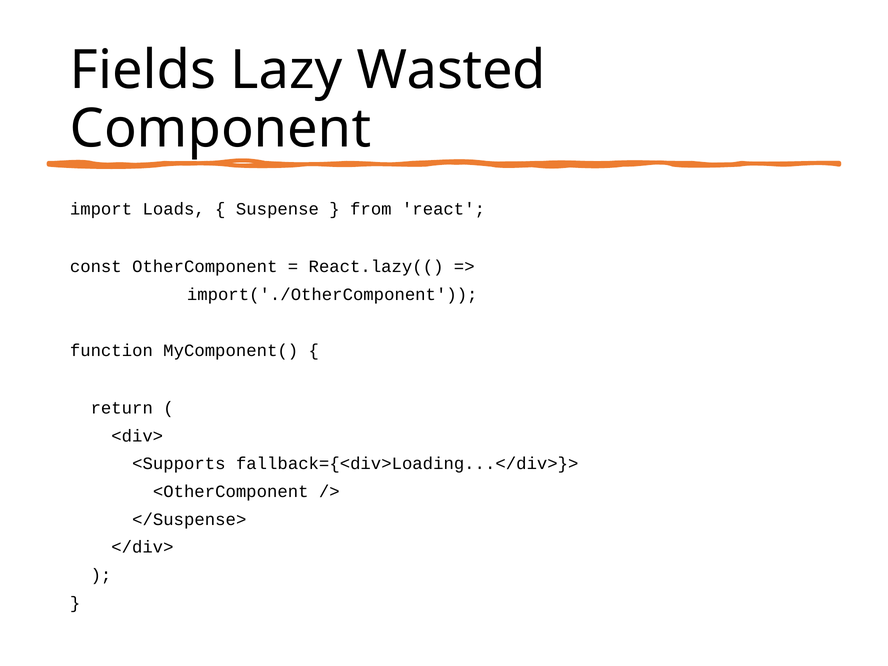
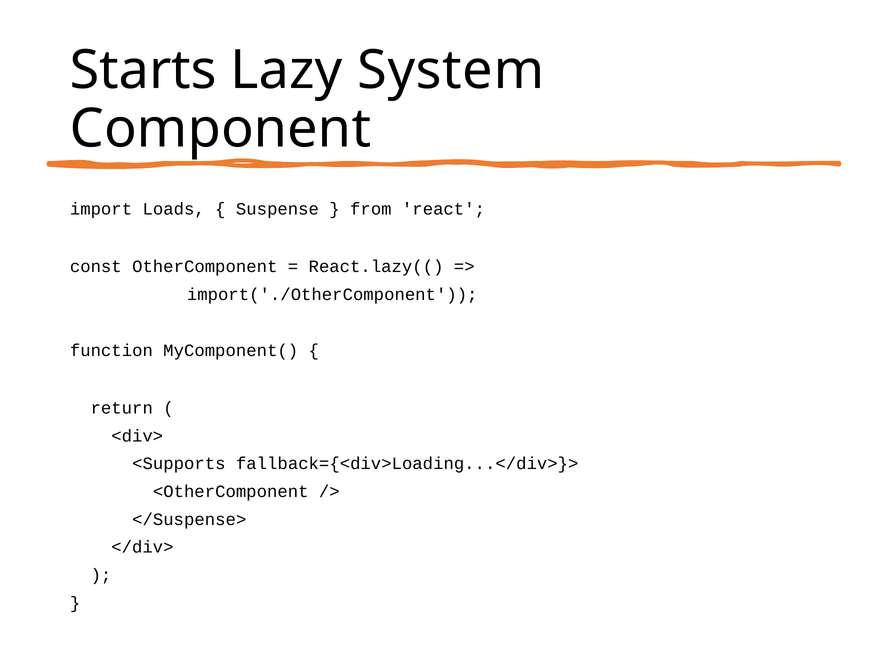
Fields: Fields -> Starts (143, 70)
Wasted: Wasted -> System (451, 70)
